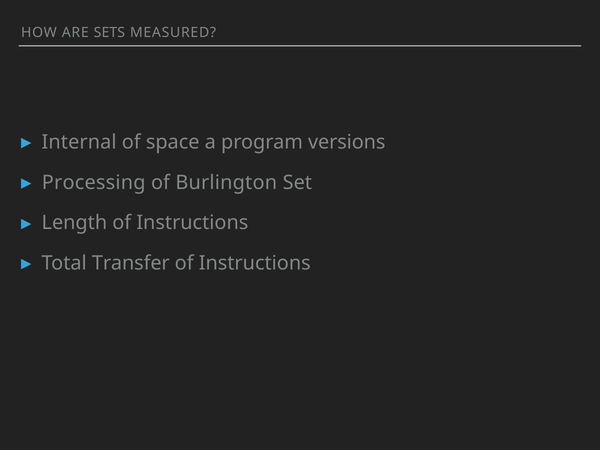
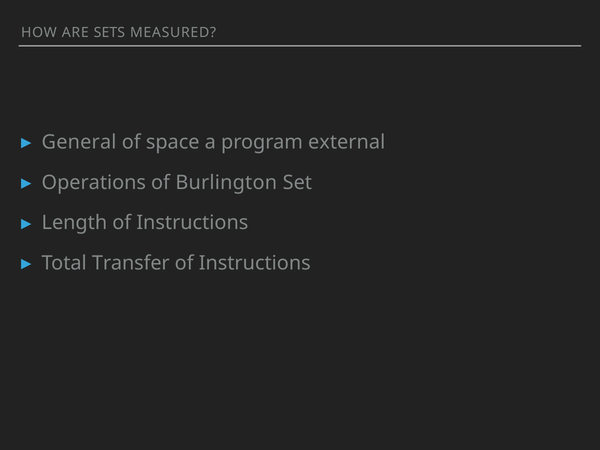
Internal: Internal -> General (79, 142)
versions: versions -> external (347, 142)
Processing: Processing -> Operations (94, 183)
